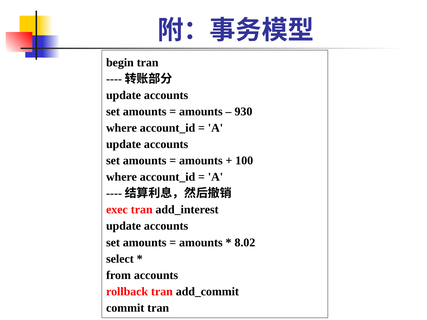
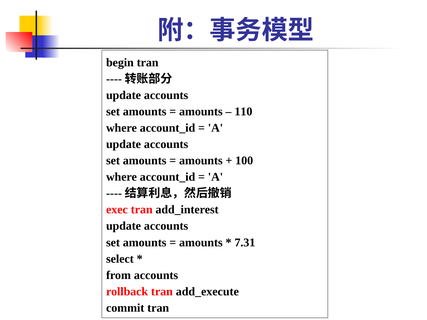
930: 930 -> 110 (243, 112)
8.02: 8.02 -> 7.31 (245, 243)
add_commit: add_commit -> add_execute (207, 292)
